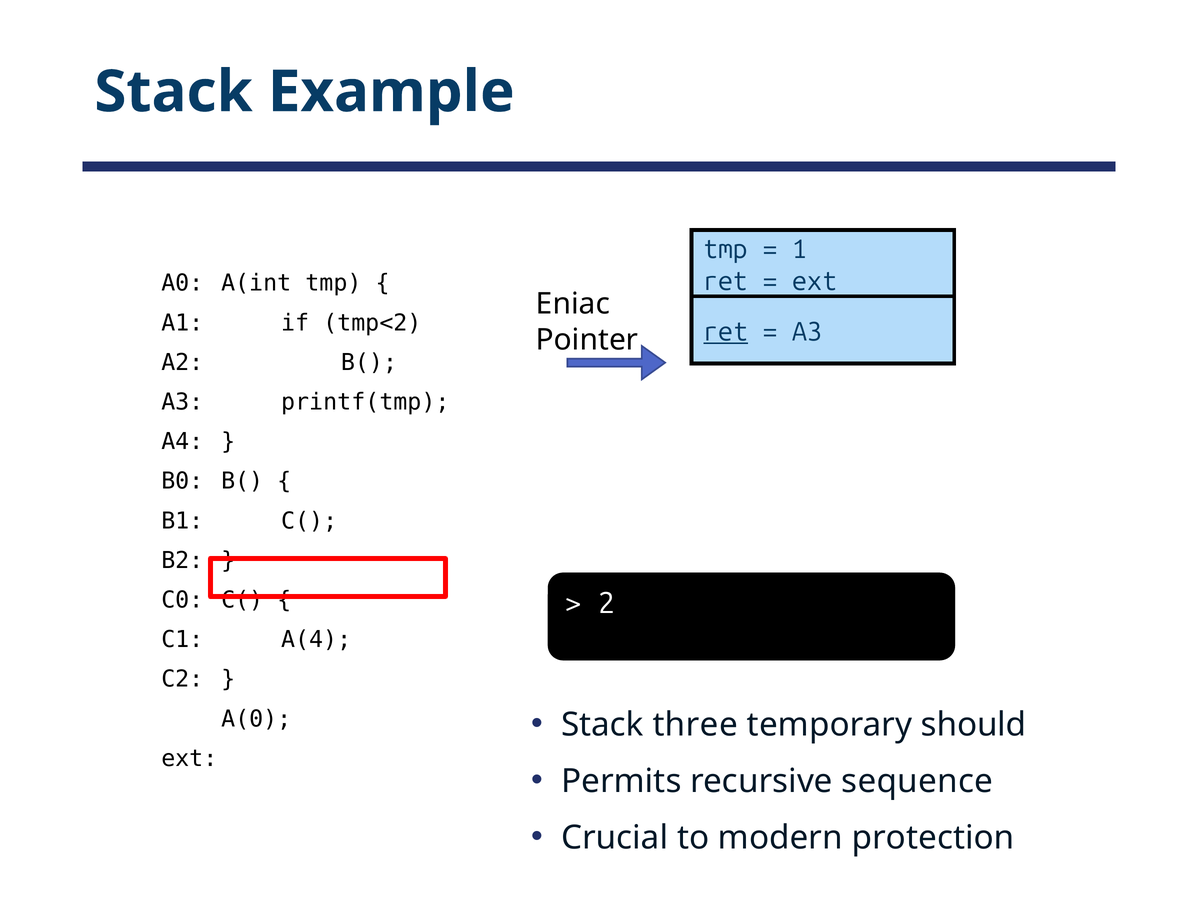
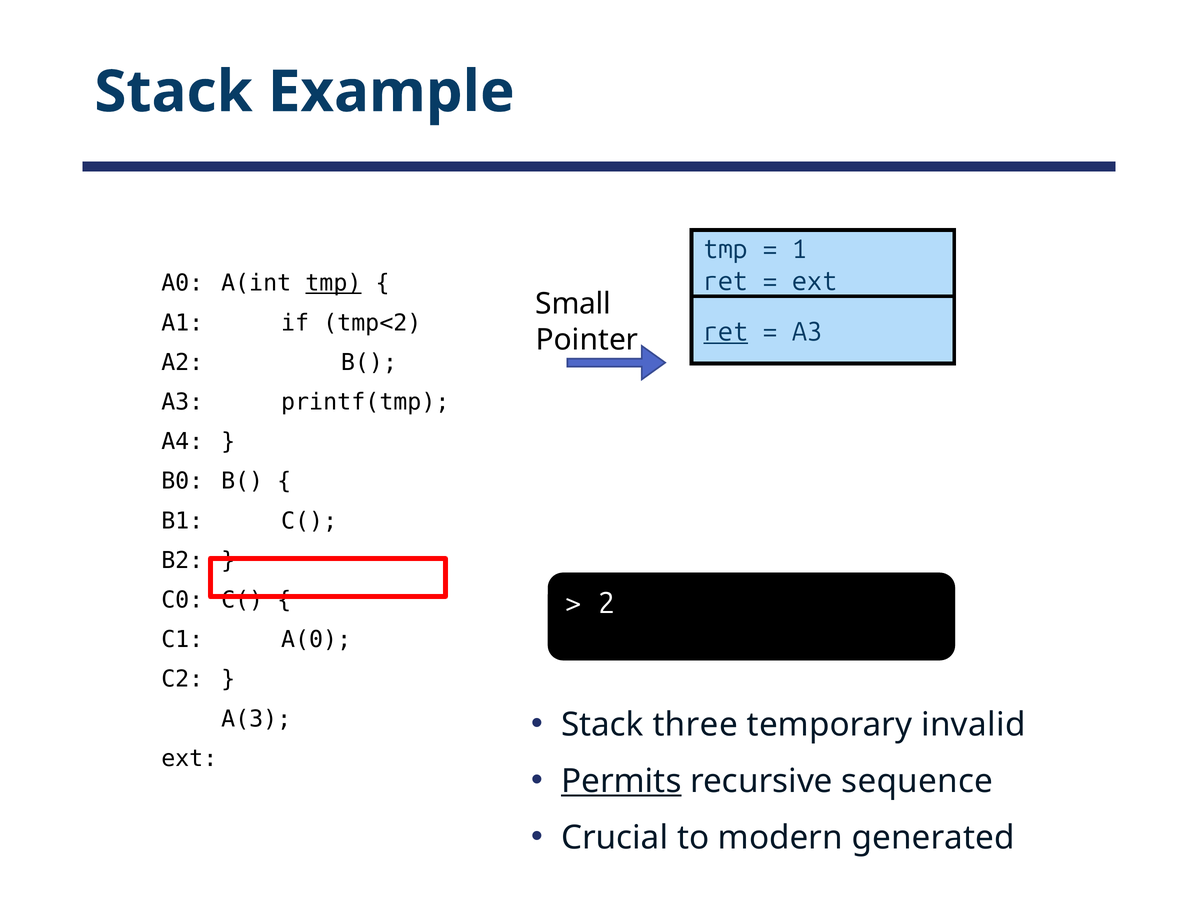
tmp underline: none -> present (333, 283)
Eniac: Eniac -> Small (573, 304)
A(4: A(4 -> A(0 (316, 640)
should: should -> invalid (973, 725)
A(0: A(0 -> A(3 (256, 719)
Permits underline: none -> present (621, 782)
protection: protection -> generated (933, 838)
